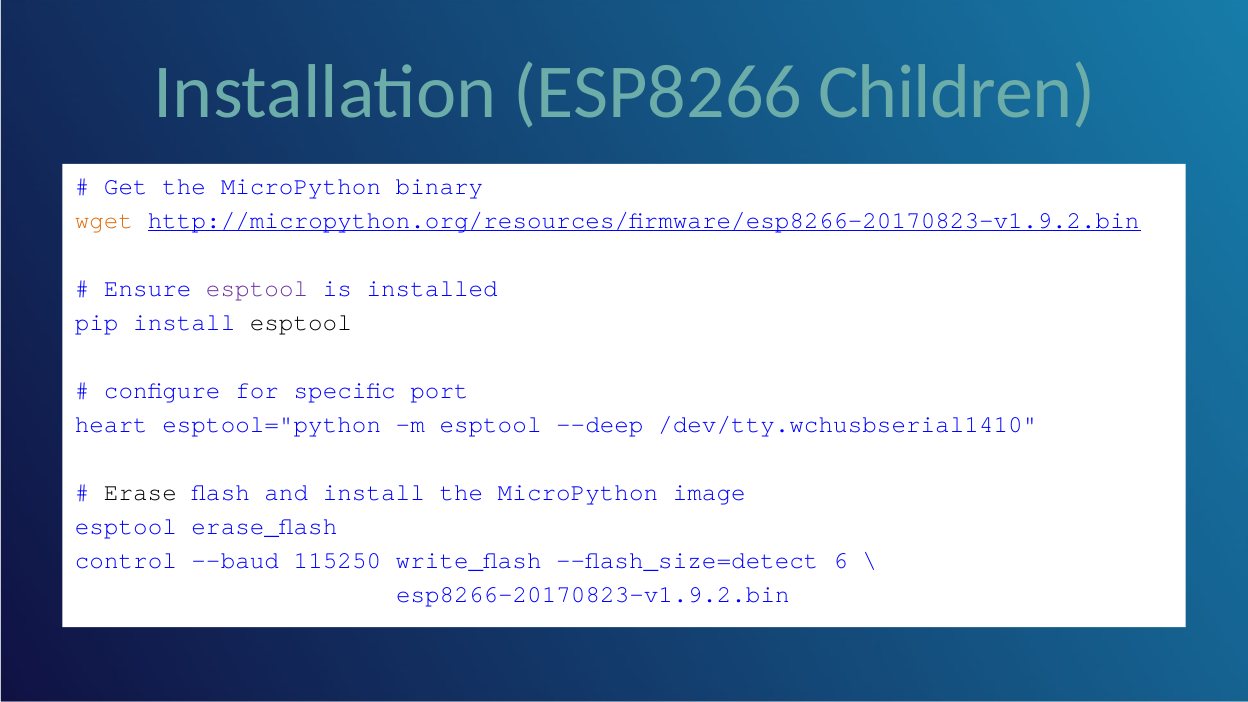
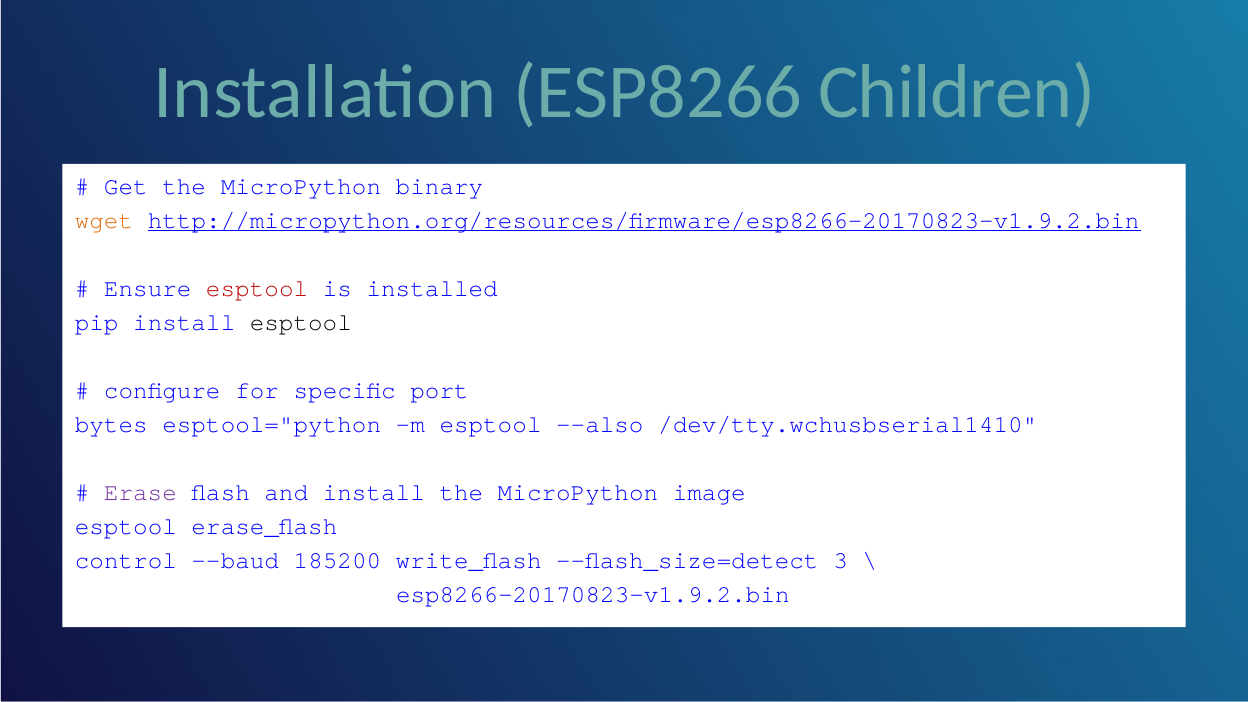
esptool colour: purple -> red (257, 289)
heart: heart -> bytes (111, 425)
--deep: --deep -> --also (600, 425)
Erase colour: black -> purple (140, 493)
115250: 115250 -> 185200 (337, 561)
6: 6 -> 3 (841, 561)
